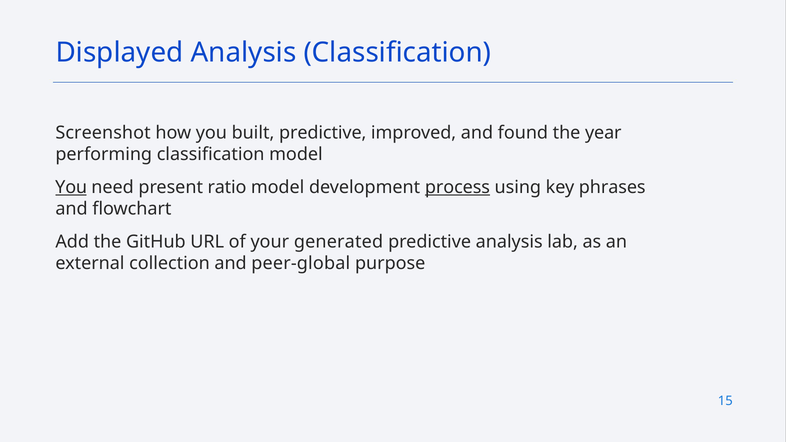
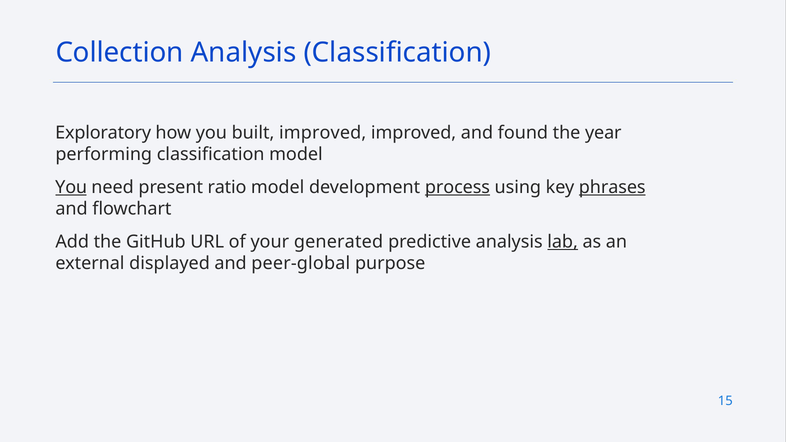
Displayed: Displayed -> Collection (120, 53)
Screenshot: Screenshot -> Exploratory (103, 133)
built predictive: predictive -> improved (323, 133)
phrases underline: none -> present (612, 187)
lab underline: none -> present (563, 242)
collection: collection -> displayed (170, 263)
